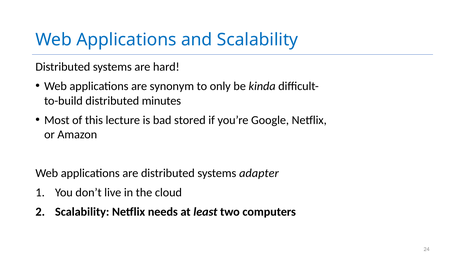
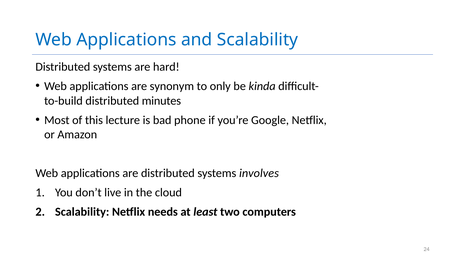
stored: stored -> phone (190, 120)
adapter: adapter -> involves (259, 174)
